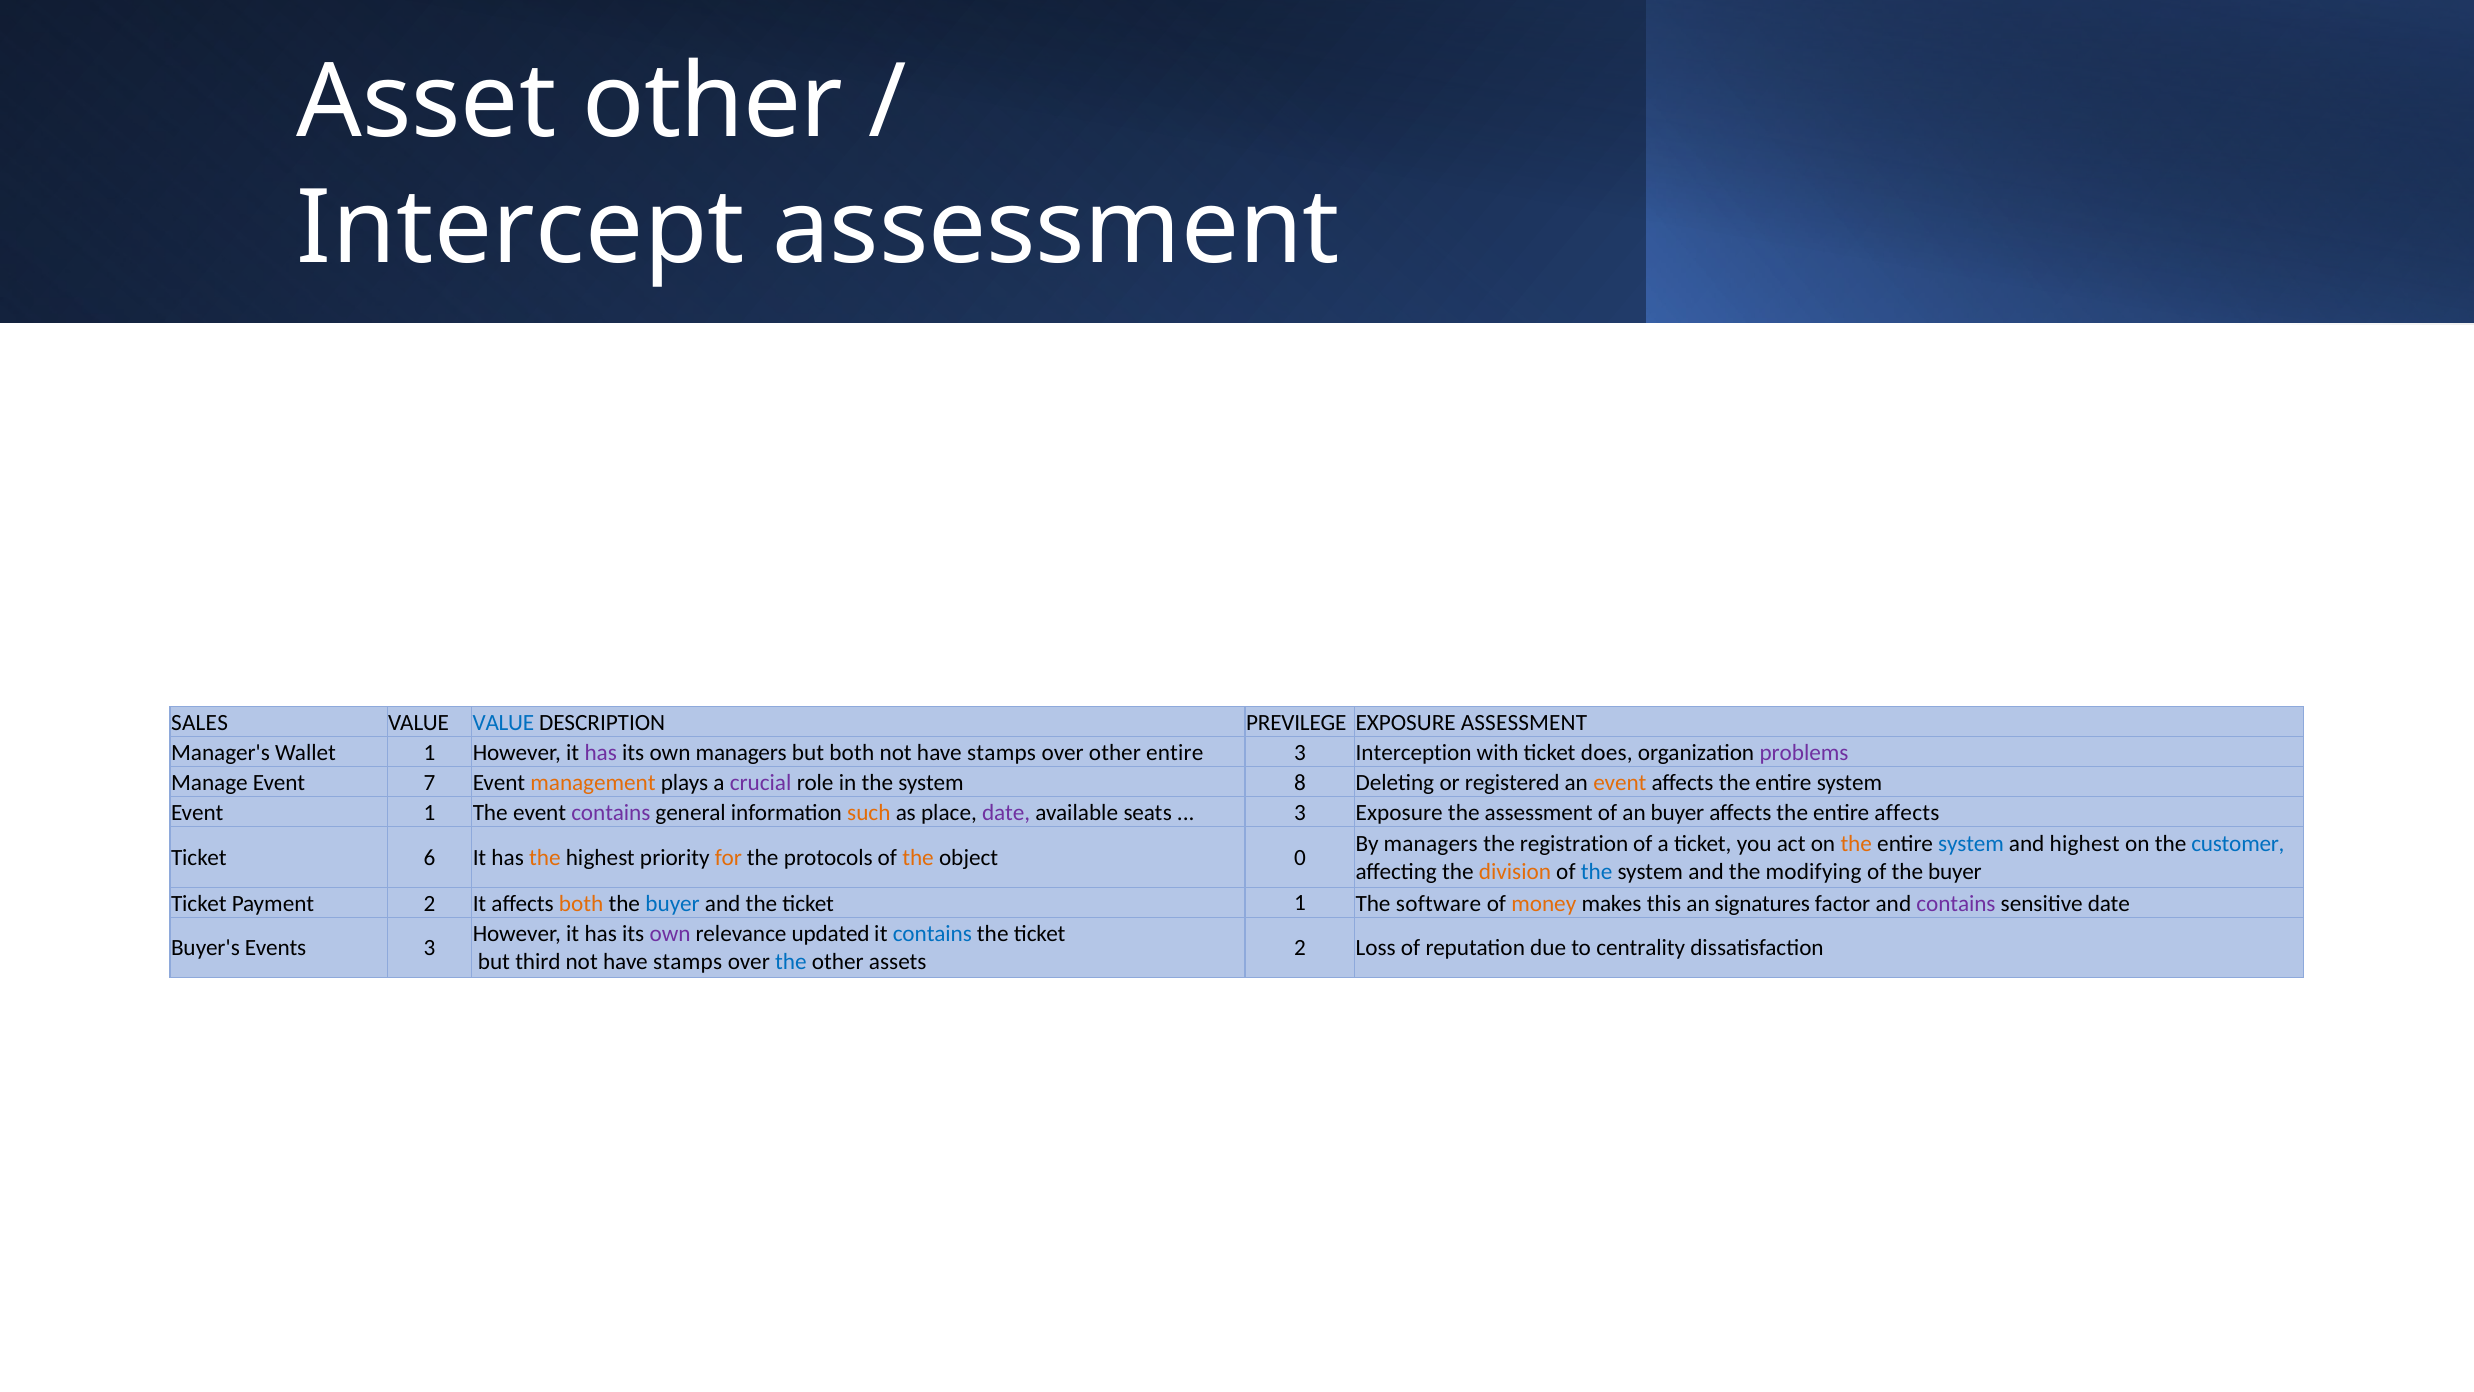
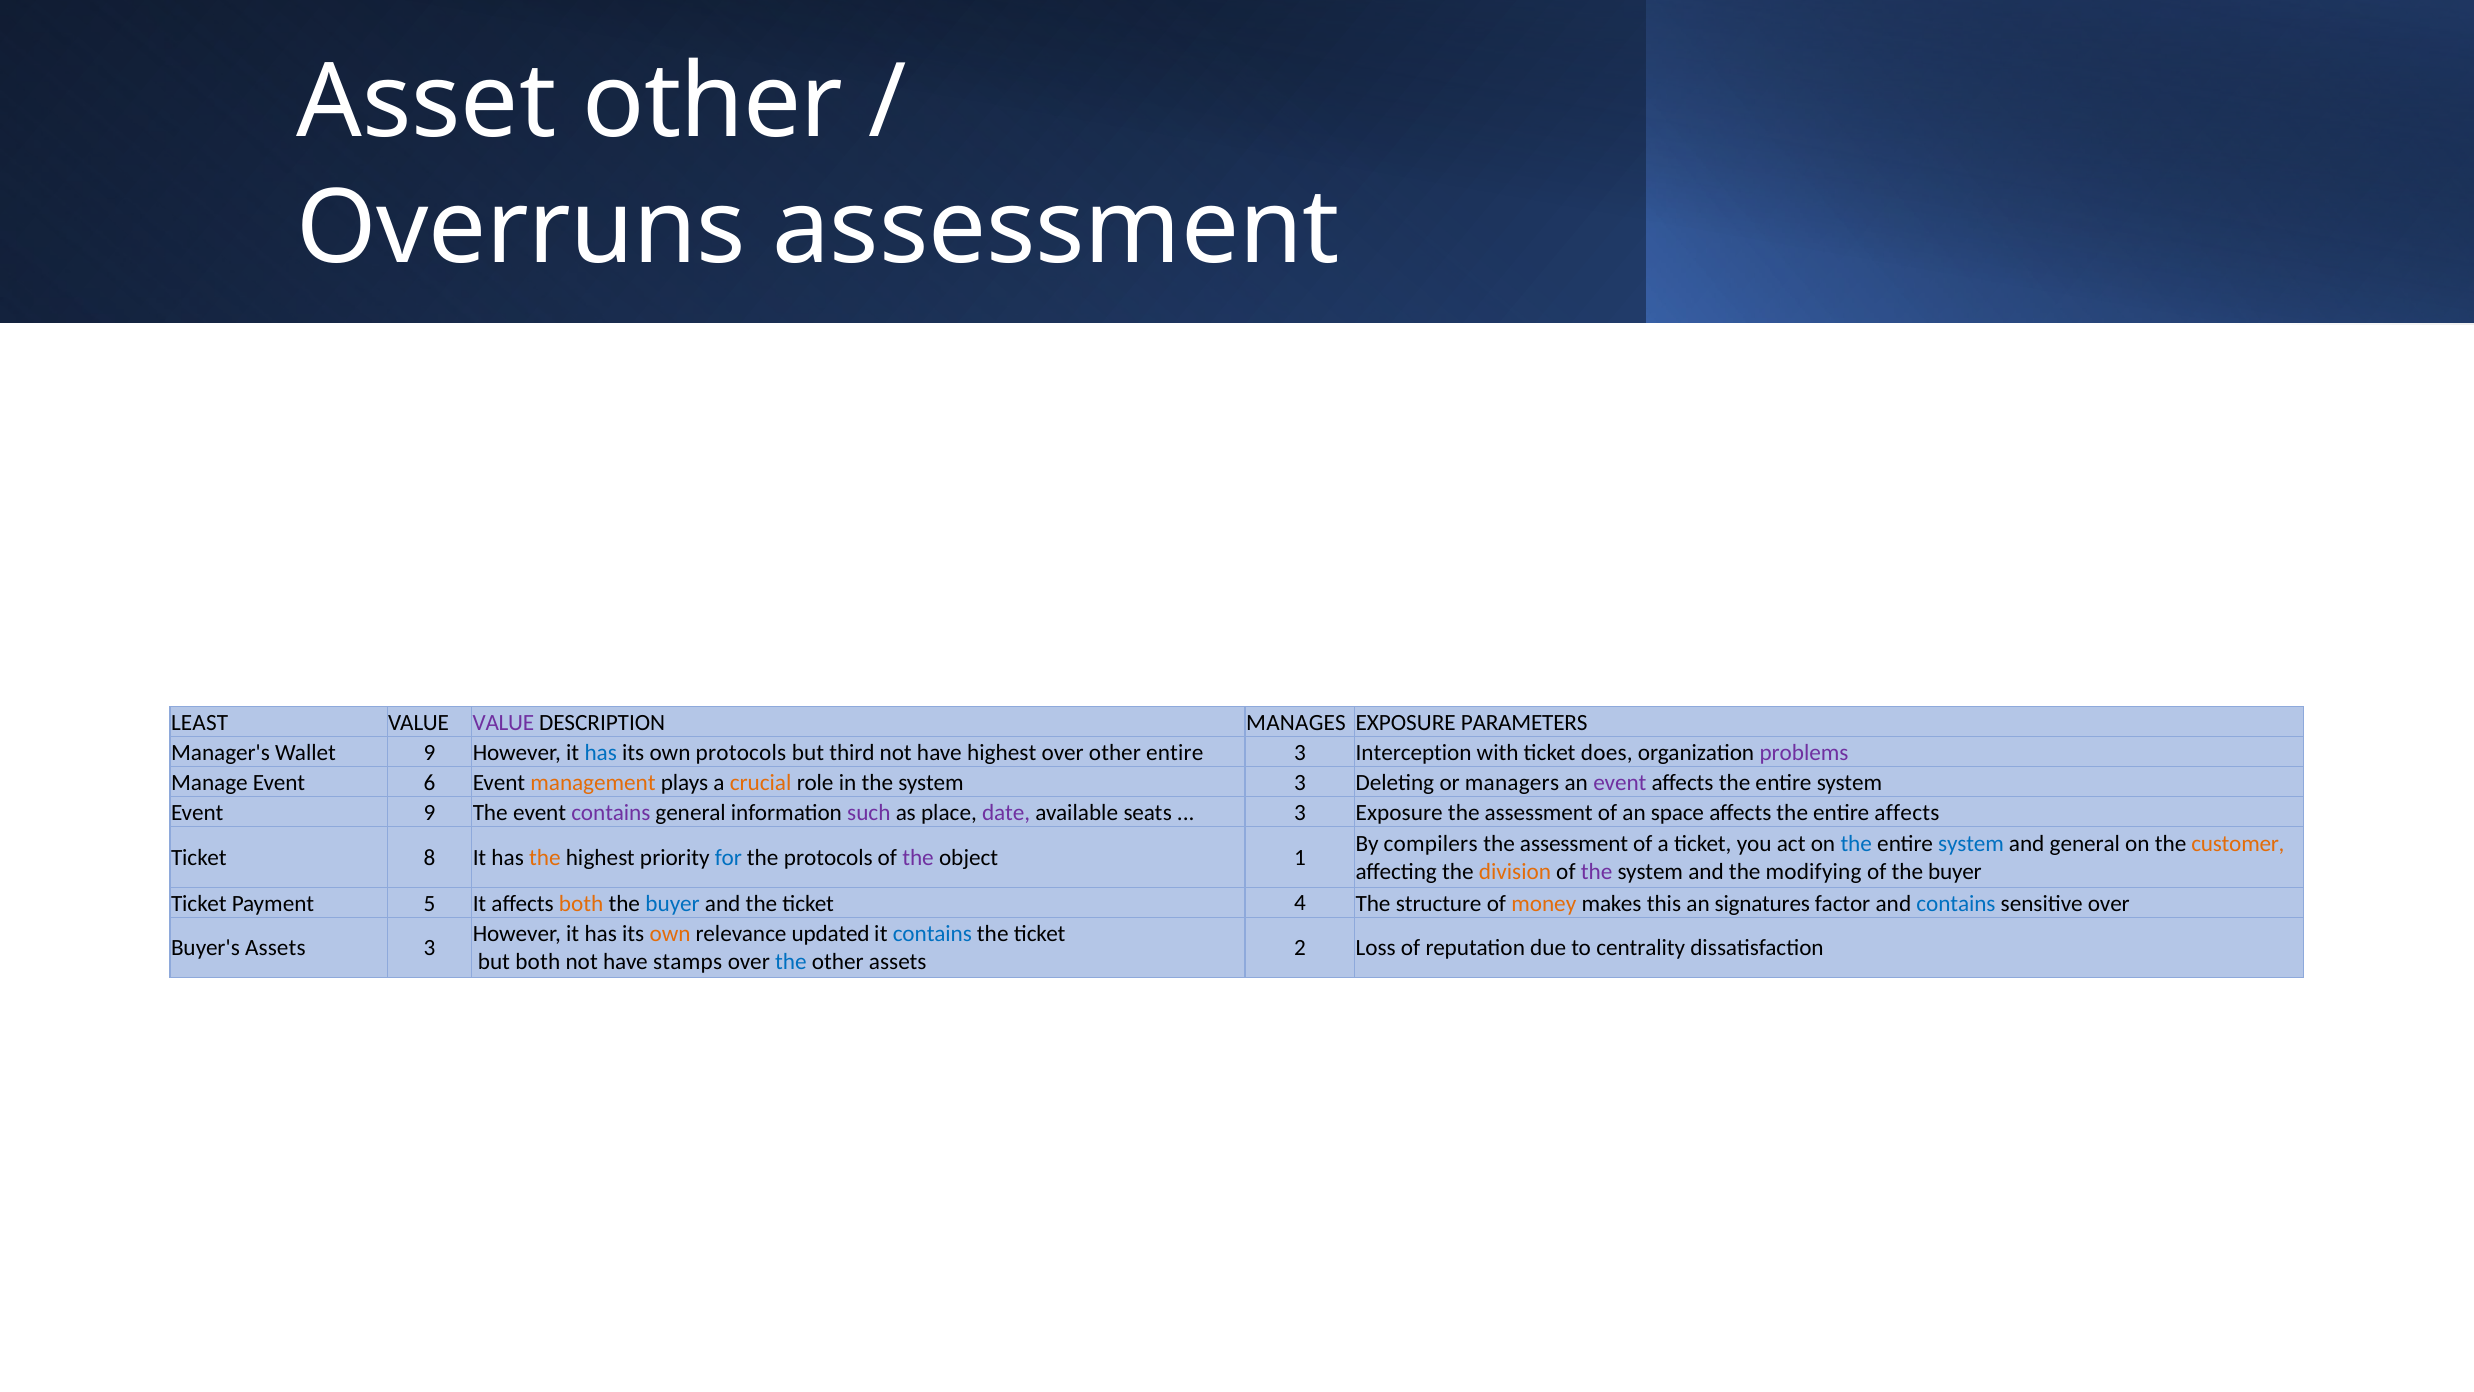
Intercept: Intercept -> Overruns (521, 228)
SALES: SALES -> LEAST (200, 723)
VALUE colour: blue -> purple (503, 723)
PREVILEGE: PREVILEGE -> MANAGES (1296, 723)
EXPOSURE ASSESSMENT: ASSESSMENT -> PARAMETERS (1524, 723)
Wallet 1: 1 -> 9 (429, 753)
has colour: purple -> blue (601, 753)
own managers: managers -> protocols (741, 753)
but both: both -> third (852, 753)
stamps: stamps -> highest (1002, 753)
7: 7 -> 6 (429, 783)
crucial colour: purple -> orange (761, 783)
system 8: 8 -> 3 (1300, 782)
registered: registered -> managers (1512, 783)
event colour: orange -> purple (1620, 783)
Event 1: 1 -> 9 (429, 812)
such colour: orange -> purple (869, 812)
an buyer: buyer -> space (1677, 812)
By managers: managers -> compilers (1431, 843)
registration: registration -> assessment (1574, 843)
the colour: orange -> blue (1856, 843)
and highest: highest -> general (2085, 843)
customer colour: blue -> orange (2238, 843)
6: 6 -> 8 (429, 858)
for colour: orange -> blue (728, 858)
the colour: orange -> purple (918, 858)
0: 0 -> 1 (1300, 858)
the colour: blue -> purple (1597, 872)
Payment 2: 2 -> 5 (429, 903)
ticket 1: 1 -> 4 (1300, 903)
software: software -> structure (1439, 903)
contains colour: purple -> blue (1956, 903)
sensitive date: date -> over (2109, 903)
own colour: purple -> orange (670, 934)
Buyer's Events: Events -> Assets (275, 948)
but third: third -> both (538, 962)
